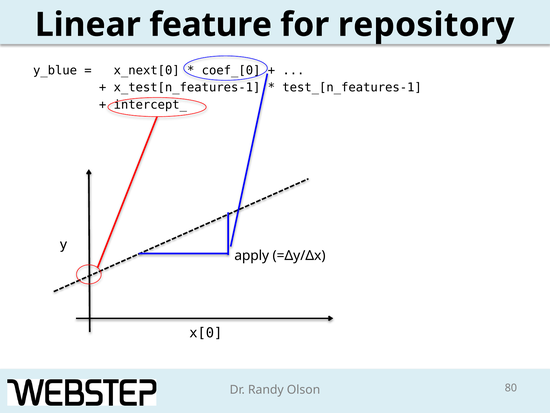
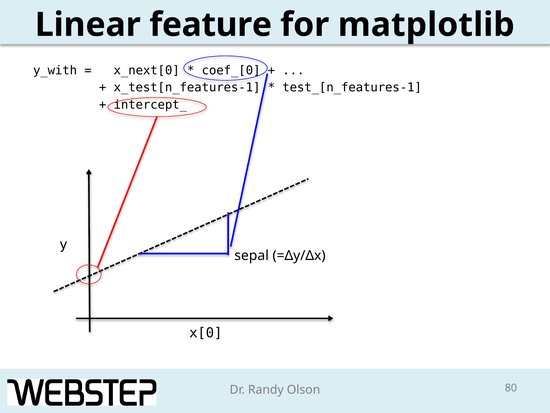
repository: repository -> matplotlib (426, 25)
y_blue: y_blue -> y_with (55, 70)
apply: apply -> sepal (252, 255)
